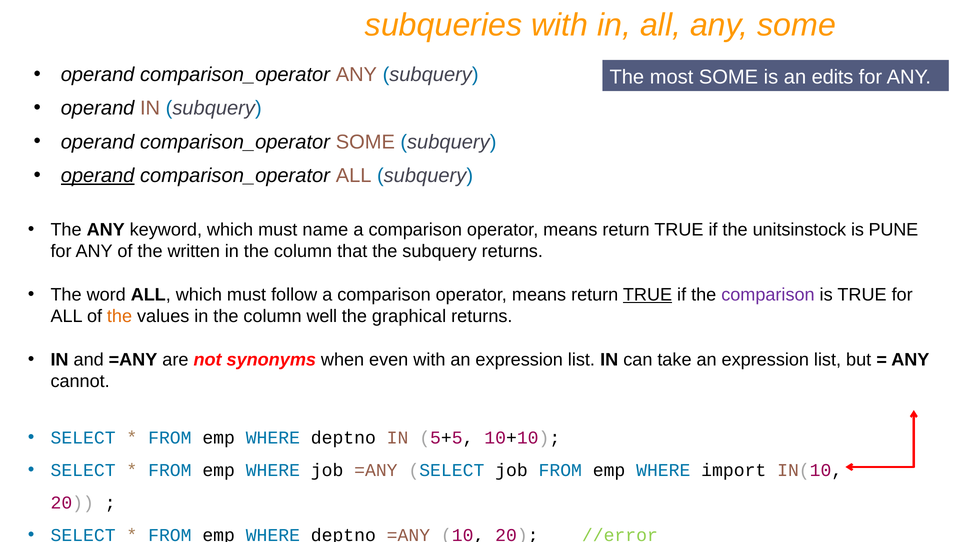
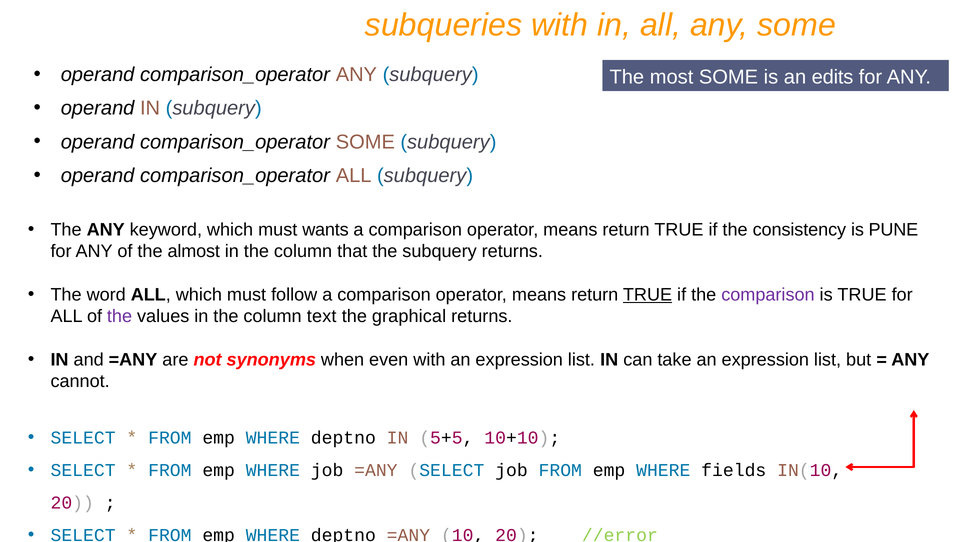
operand underline: present -> none (98, 176)
name: name -> wants (325, 230)
unitsinstock: unitsinstock -> consistency (799, 230)
written: written -> almost (194, 252)
the colour: orange -> purple (120, 317)
well: well -> text (322, 317)
import: import -> fields (734, 471)
